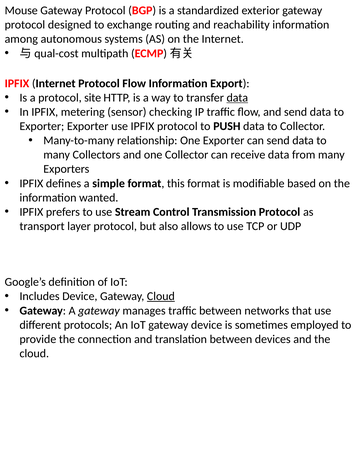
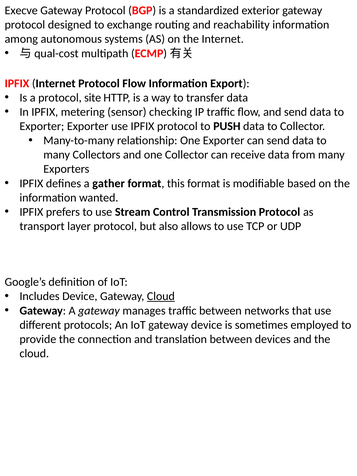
Mouse: Mouse -> Execve (21, 11)
data underline: present -> none (237, 98)
simple: simple -> gather (109, 183)
